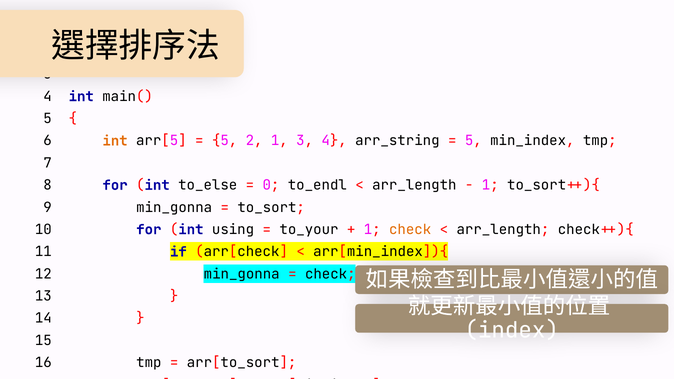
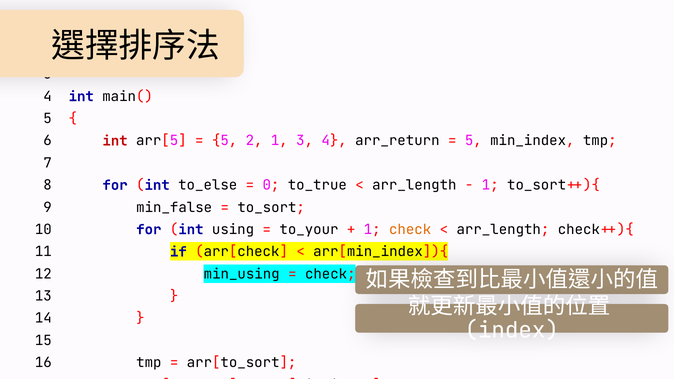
int colour: orange -> red (115, 141)
arr_string: arr_string -> arr_return (397, 141)
to_endl: to_endl -> to_true (317, 185)
9 min_gonna: min_gonna -> min_false (174, 207)
12 min_gonna: min_gonna -> min_using (242, 274)
